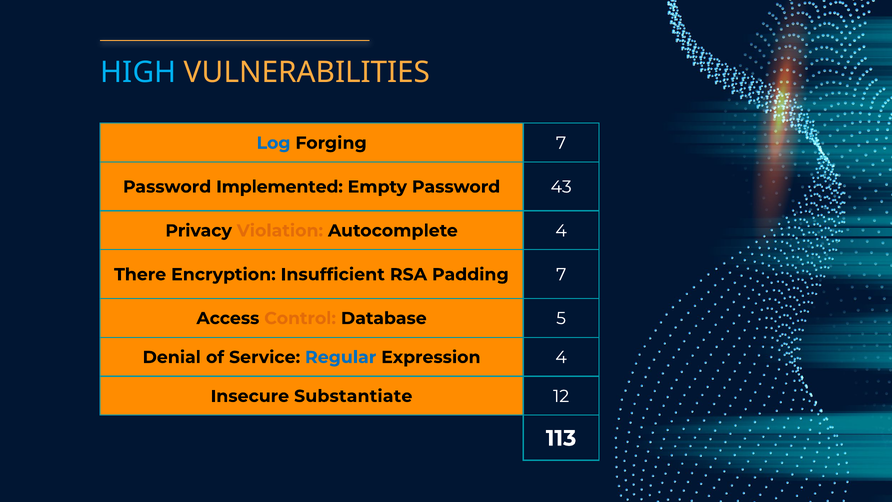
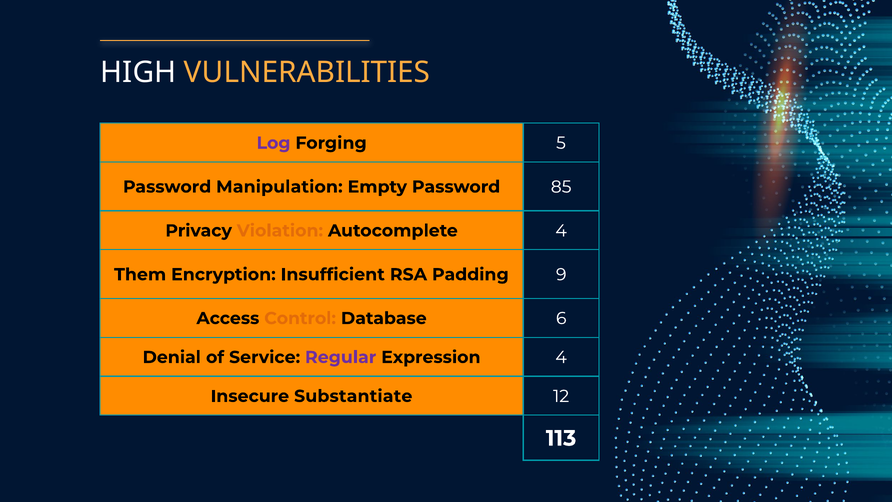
HIGH colour: light blue -> white (138, 72)
Log colour: blue -> purple (274, 143)
Forging 7: 7 -> 5 (561, 143)
Implemented: Implemented -> Manipulation (279, 187)
43: 43 -> 85 (561, 187)
There: There -> Them (140, 274)
Padding 7: 7 -> 9 (561, 274)
5: 5 -> 6 (561, 318)
Regular colour: blue -> purple (341, 357)
